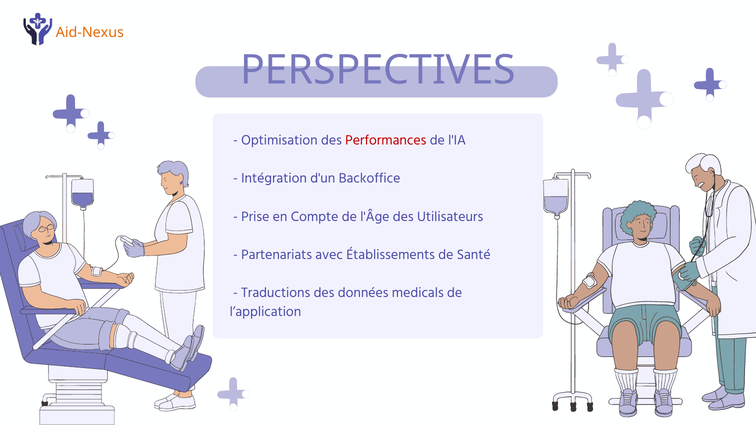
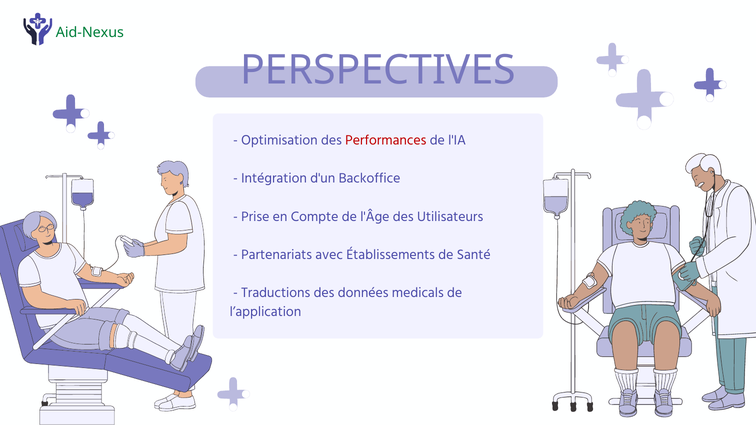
Aid-Nexus colour: orange -> green (90, 33)
